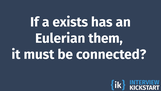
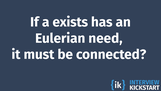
them: them -> need (106, 38)
